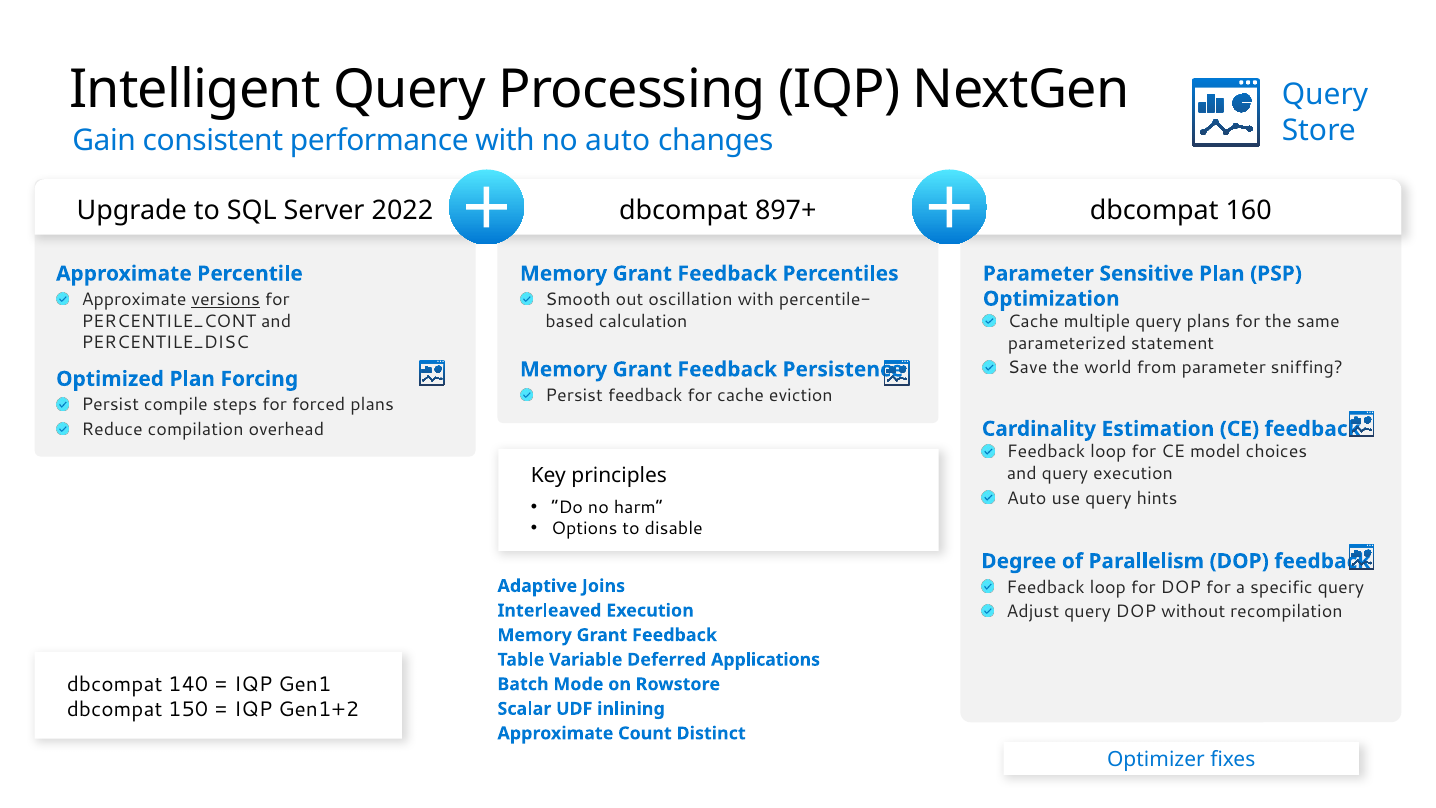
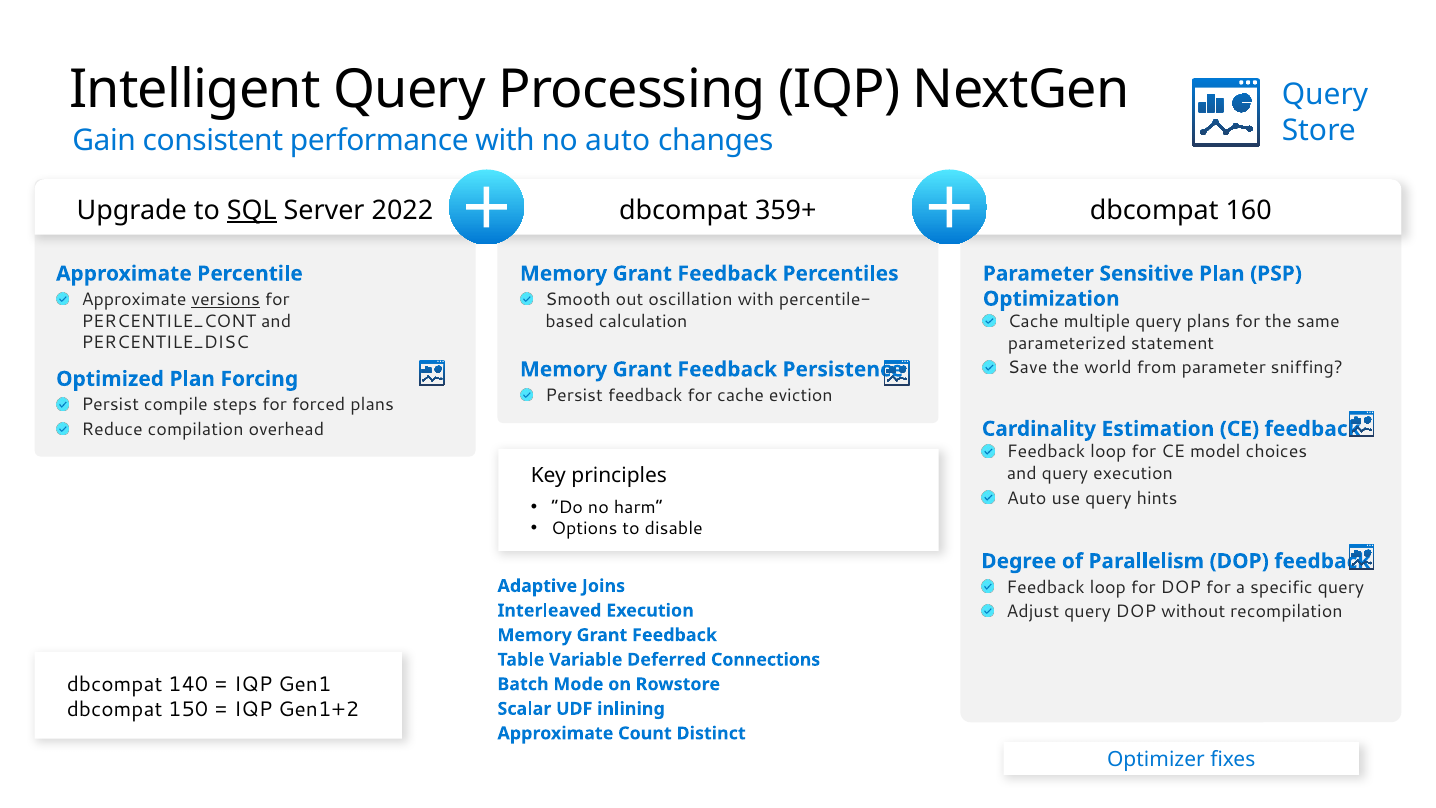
SQL underline: none -> present (252, 210)
897+: 897+ -> 359+ (786, 210)
Applications: Applications -> Connections (766, 660)
